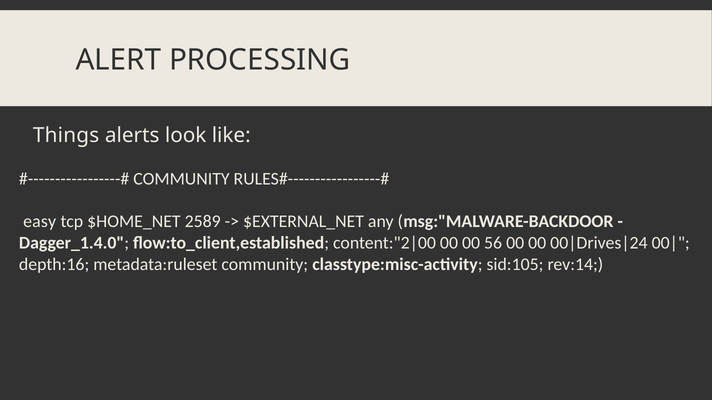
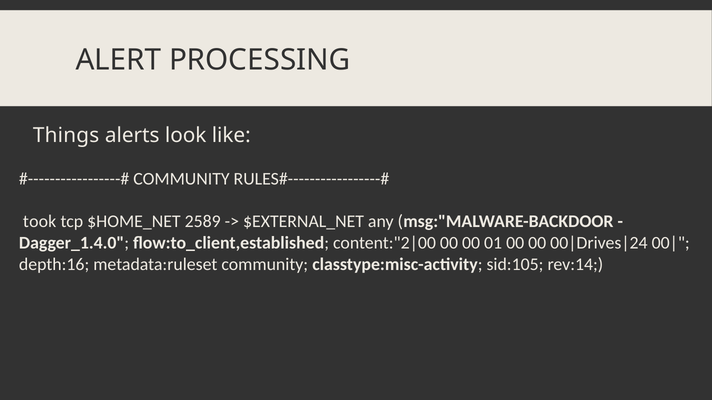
easy: easy -> took (40, 222)
56: 56 -> 01 (493, 243)
